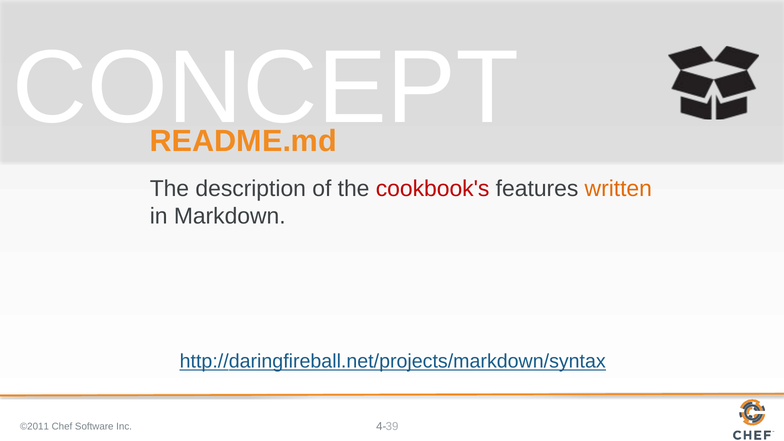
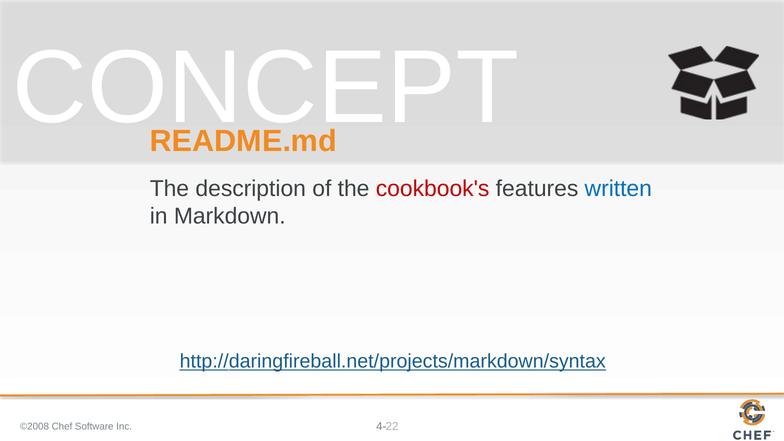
written colour: orange -> blue (618, 189)
©2011: ©2011 -> ©2008 (35, 427)
39: 39 -> 22 (392, 426)
